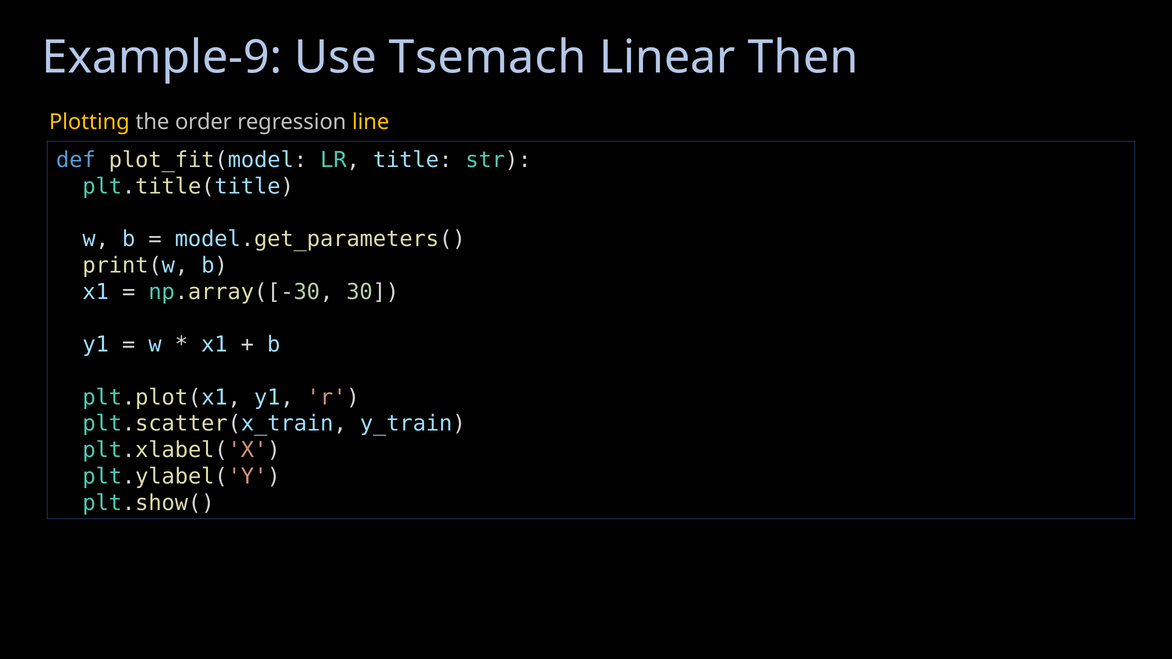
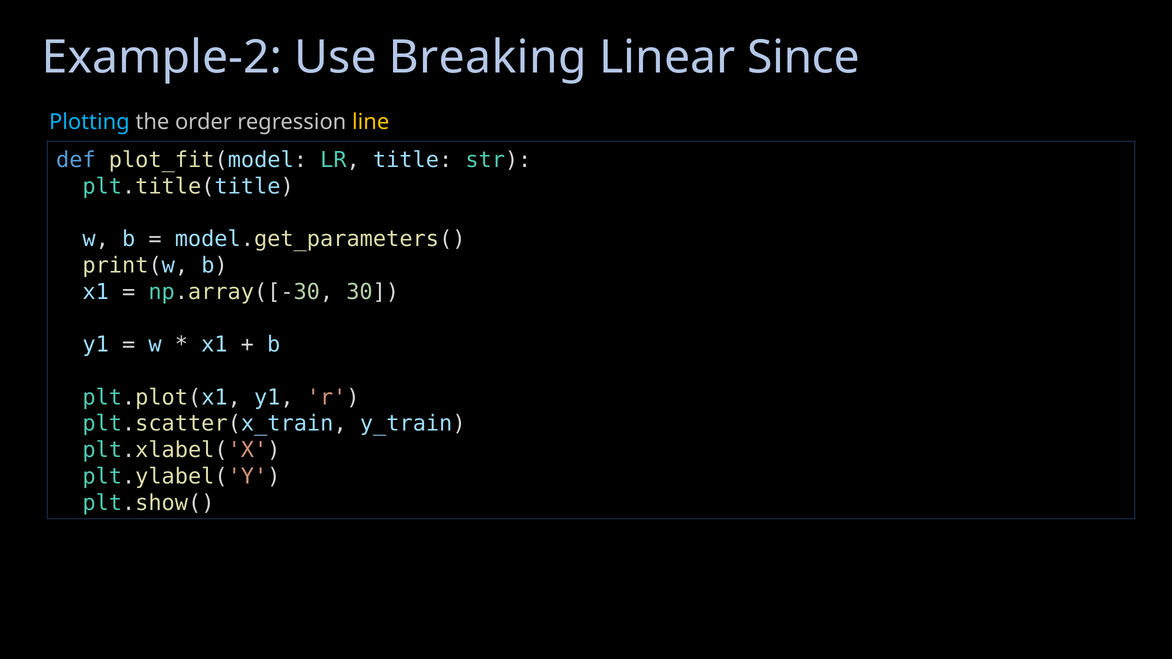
Example-9: Example-9 -> Example-2 (162, 57)
Tsemach: Tsemach -> Breaking (488, 57)
Then: Then -> Since (803, 57)
Plotting colour: yellow -> light blue (89, 122)
